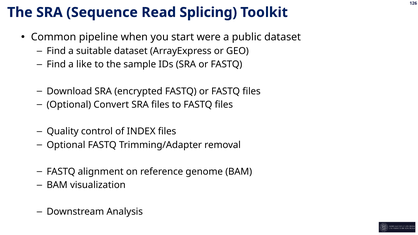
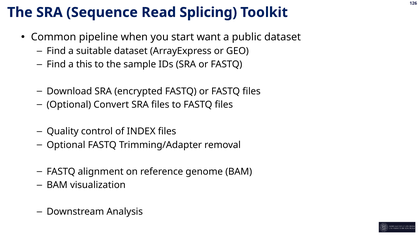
were: were -> want (209, 37)
like: like -> this (84, 65)
